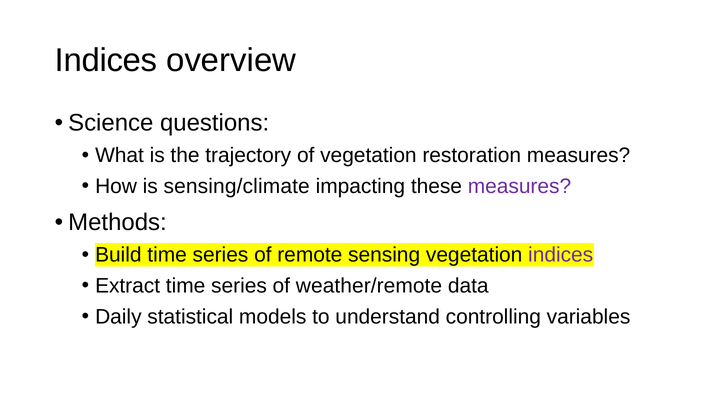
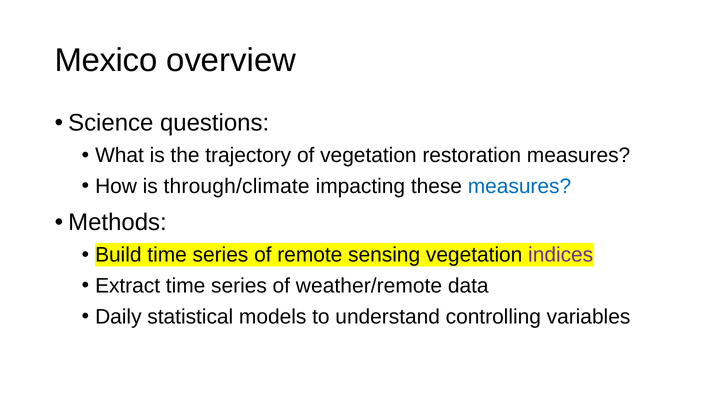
Indices: Indices -> Mexico (106, 60)
sensing/climate: sensing/climate -> through/climate (237, 186)
measures colour: purple -> blue (519, 186)
